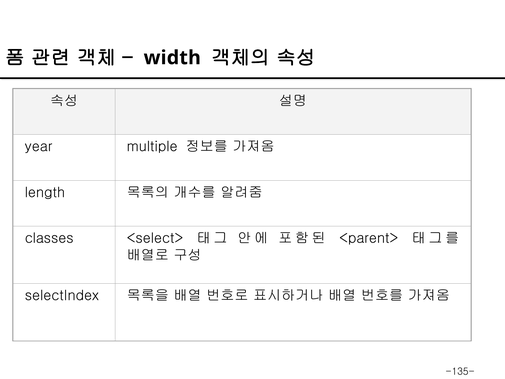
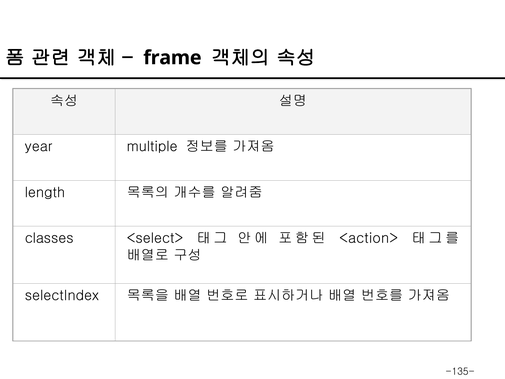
width: width -> frame (172, 58)
<parent>: <parent> -> <action> (369, 238)
